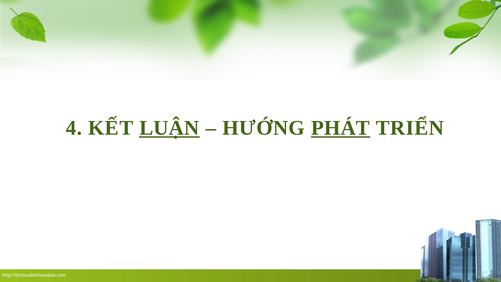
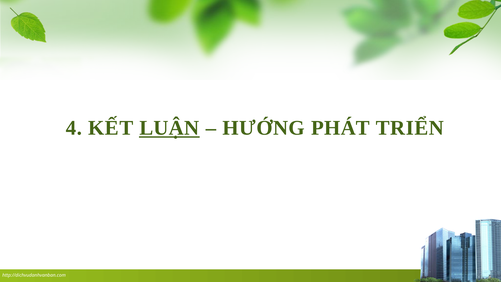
PHÁT underline: present -> none (341, 128)
